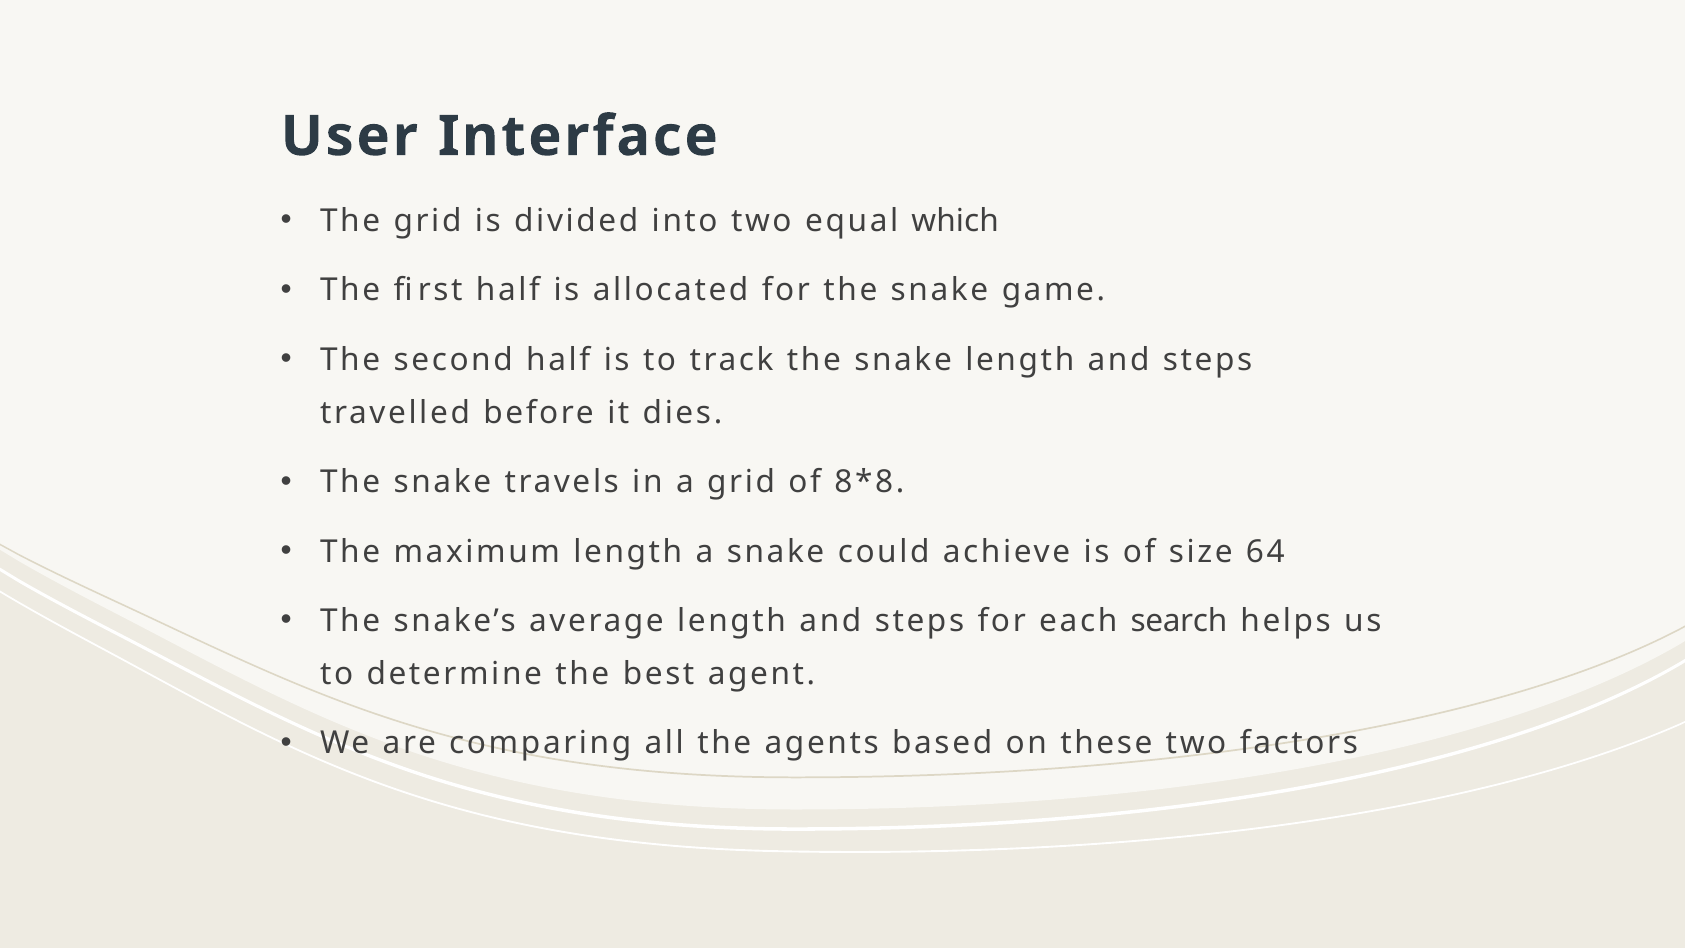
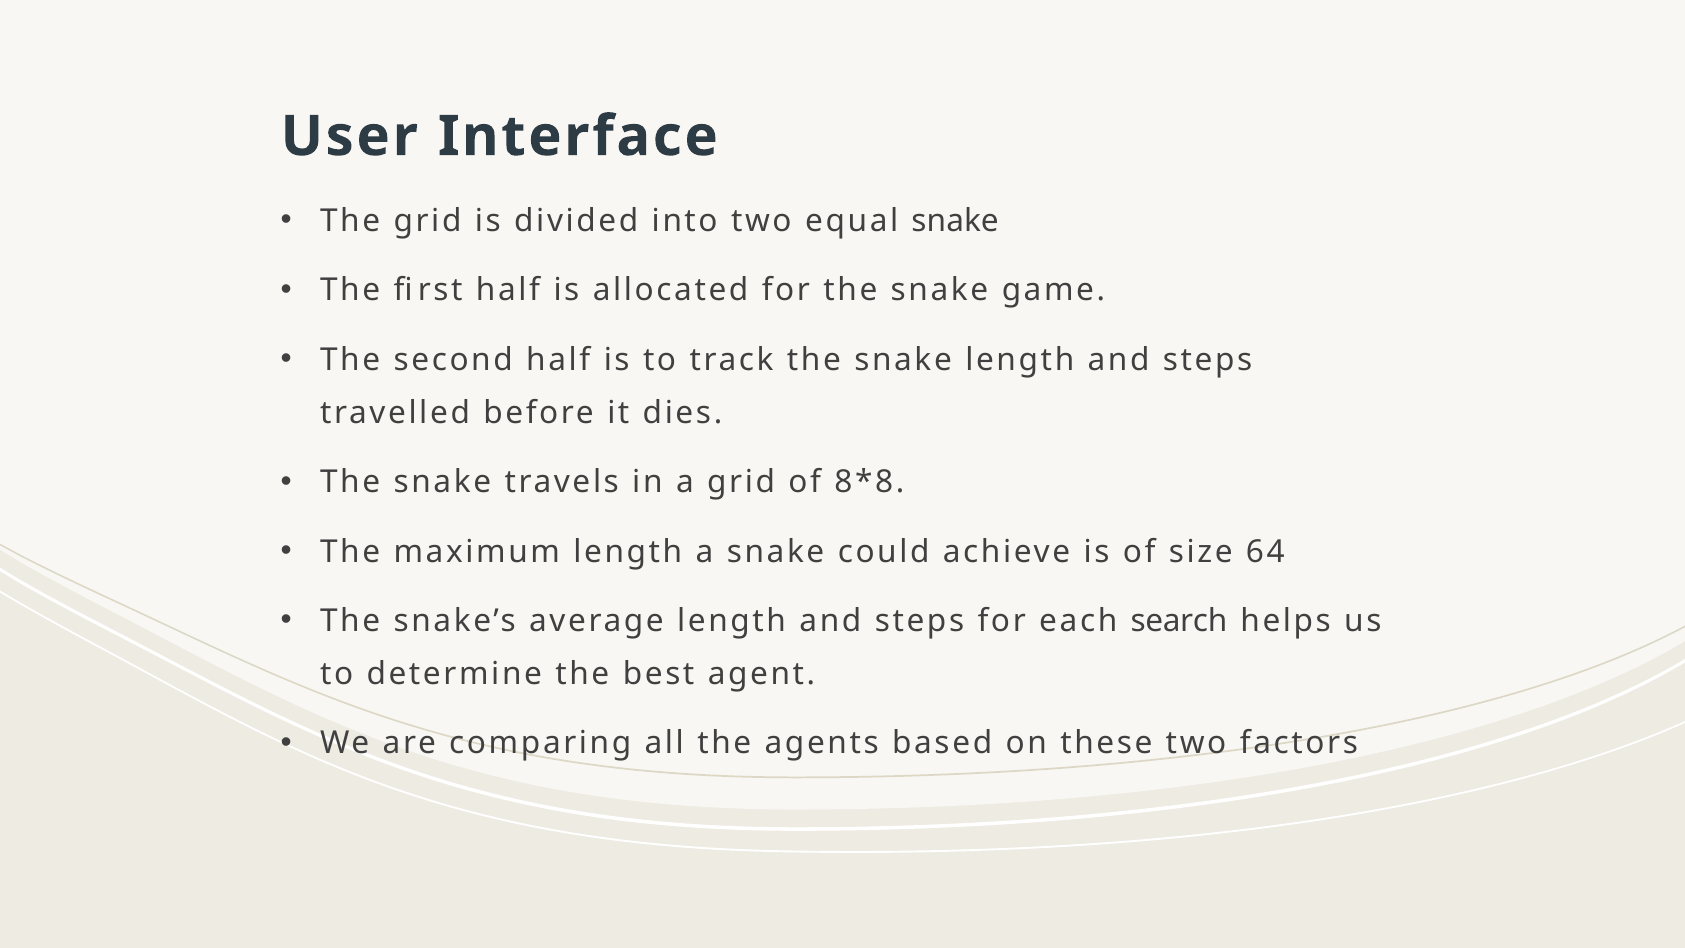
equal which: which -> snake (955, 221)
